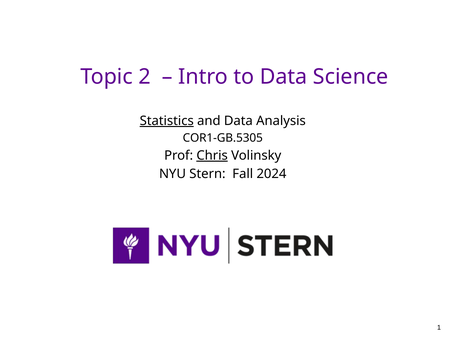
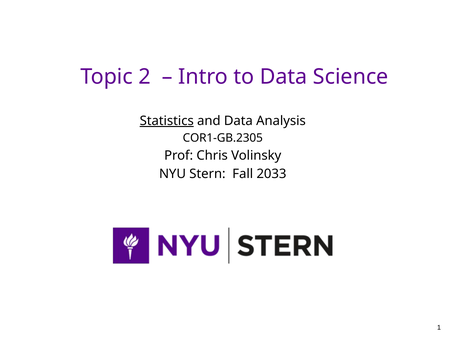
COR1-GB.5305: COR1-GB.5305 -> COR1-GB.2305 (223, 138)
Chris underline: present -> none (212, 155)
2024: 2024 -> 2033 (271, 174)
